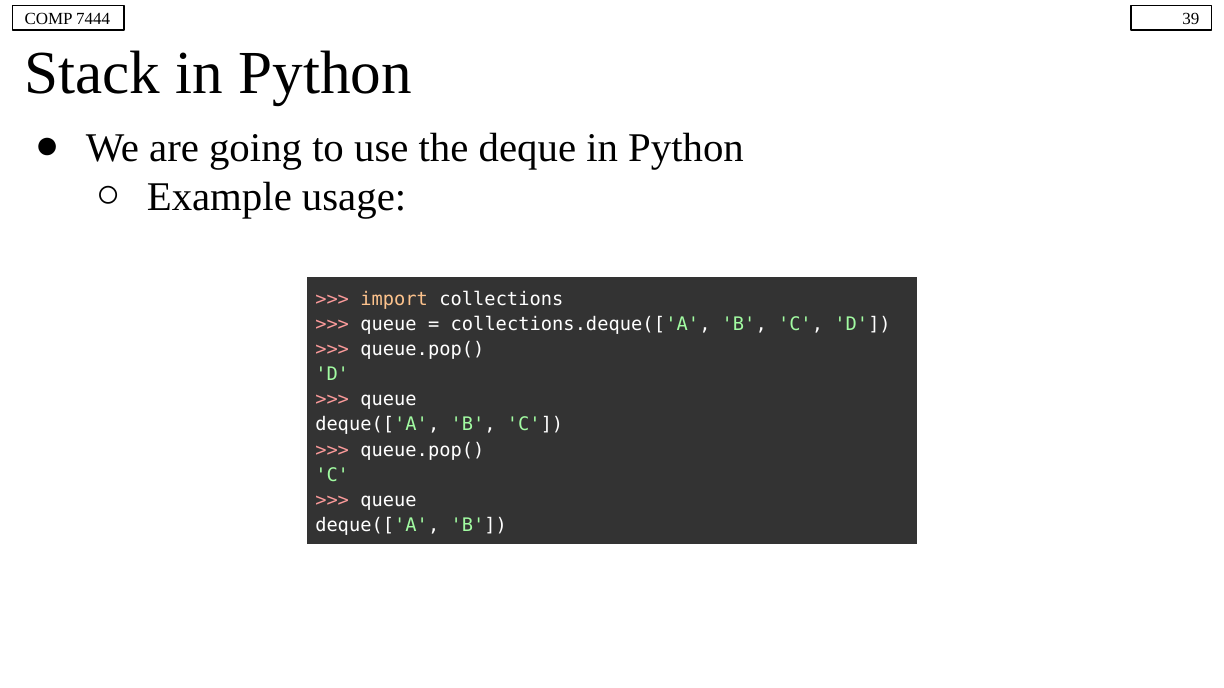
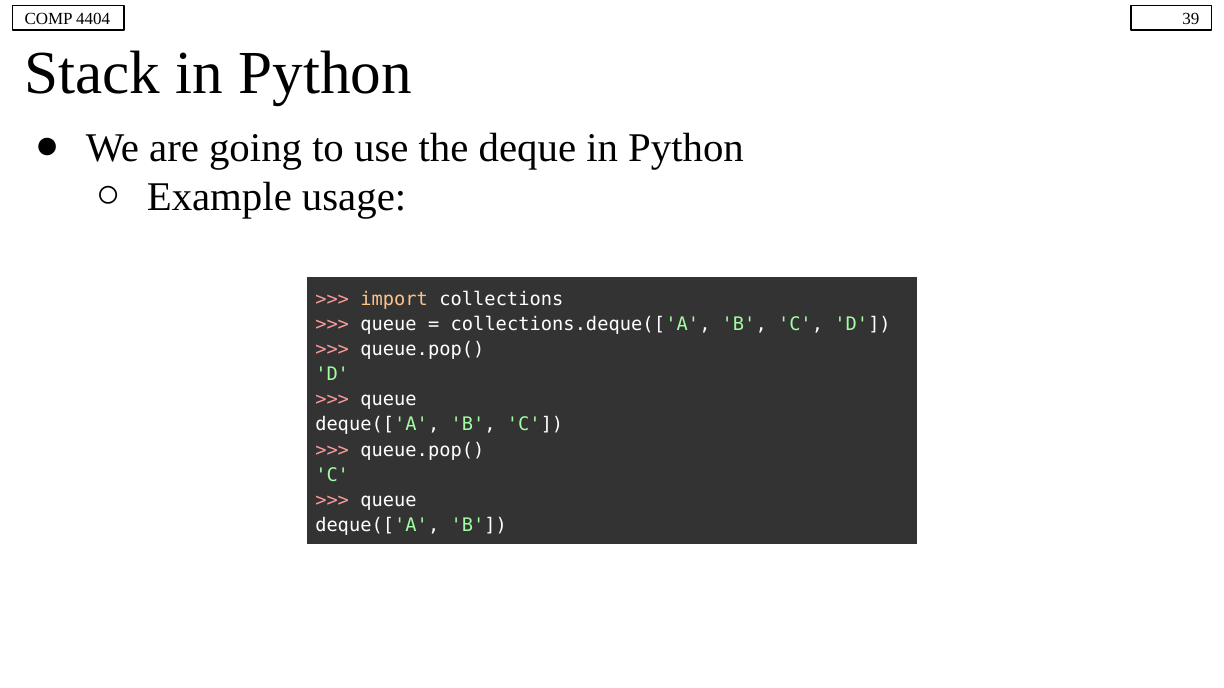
7444: 7444 -> 4404 (93, 19)
